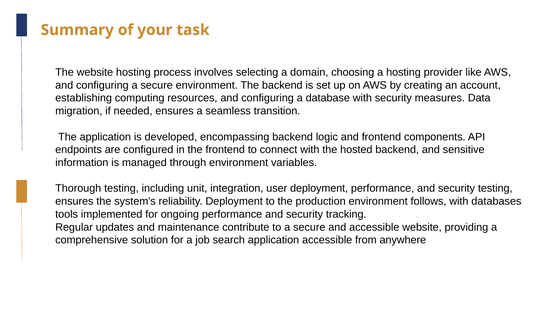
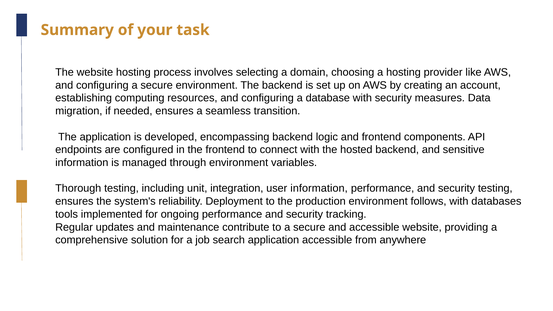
user deployment: deployment -> information (319, 188)
